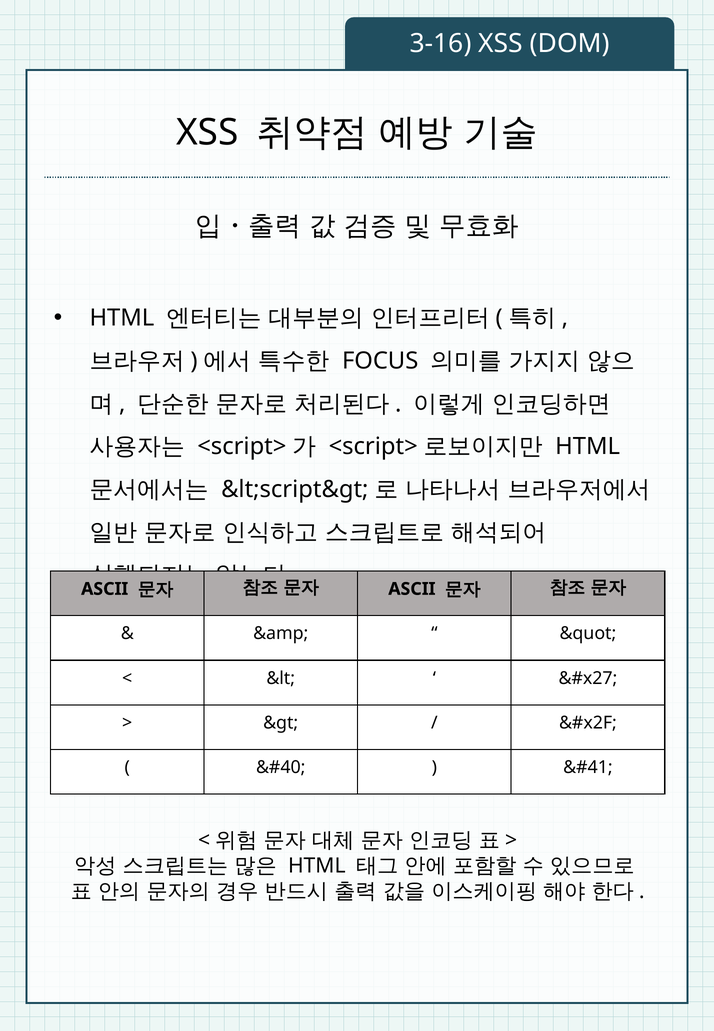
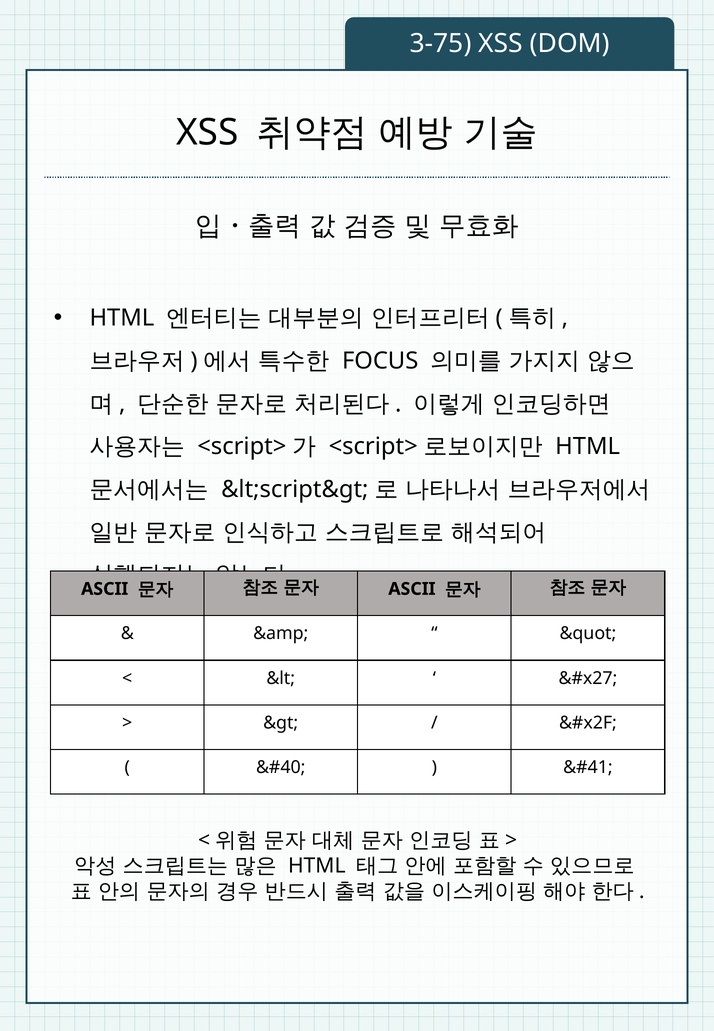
3-16: 3-16 -> 3-75 (441, 44)
